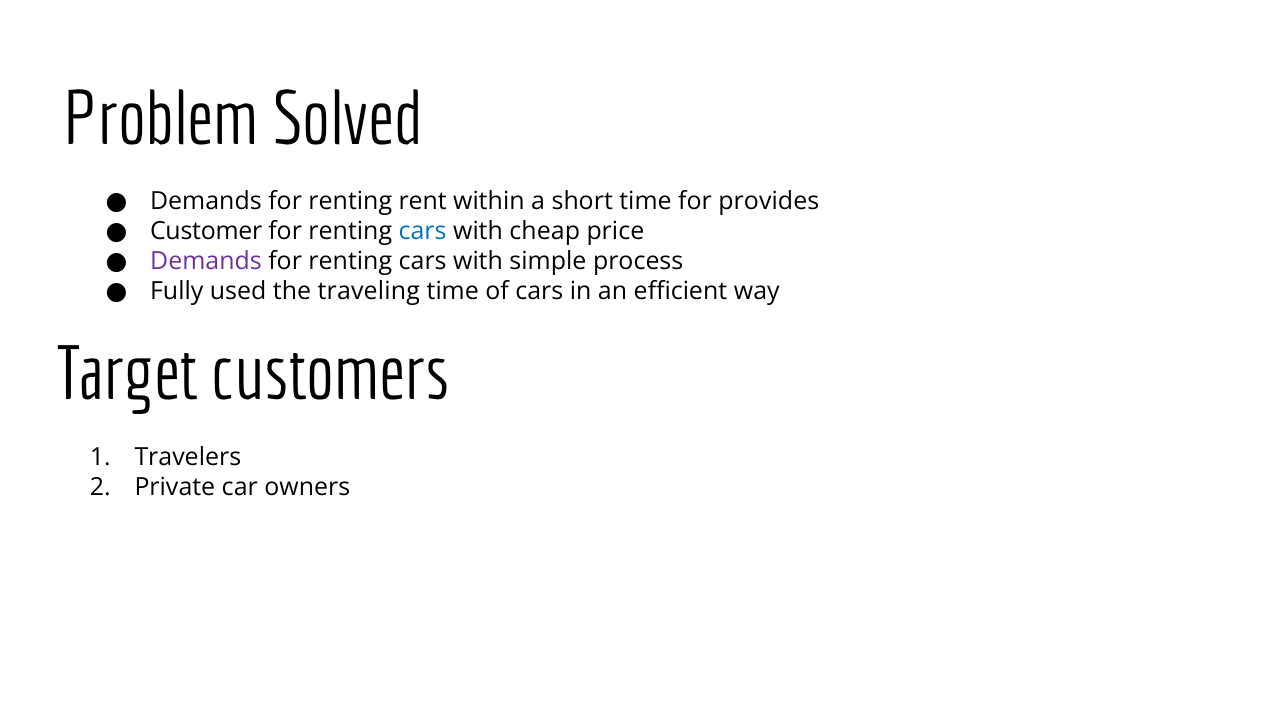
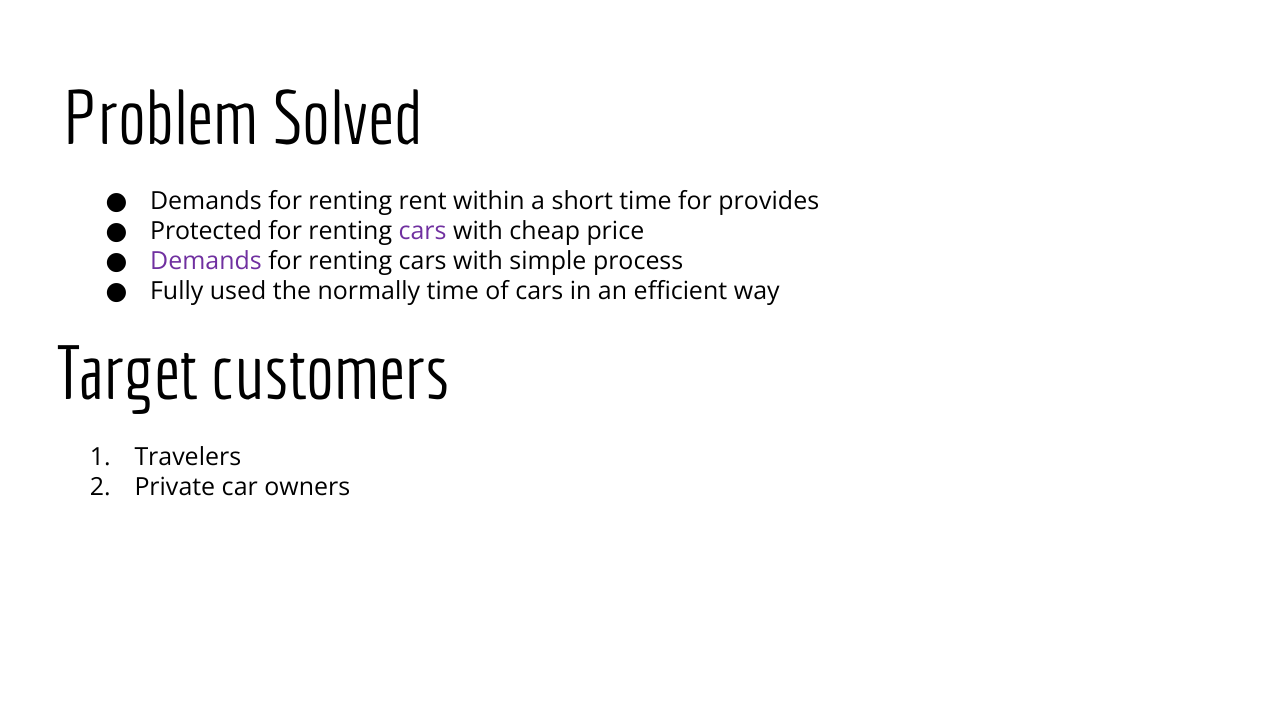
Customer: Customer -> Protected (206, 232)
cars colour: blue -> purple (423, 232)
traveling: traveling -> normally (369, 292)
